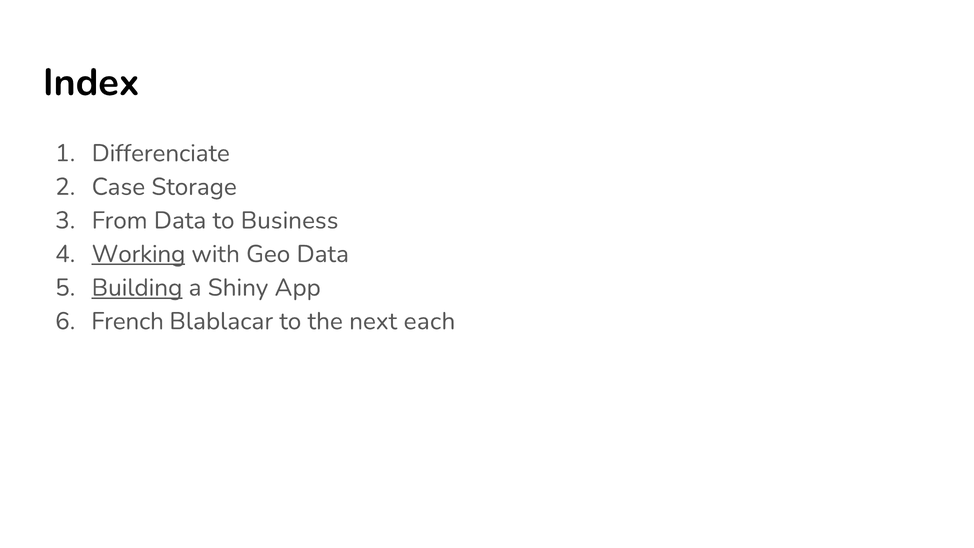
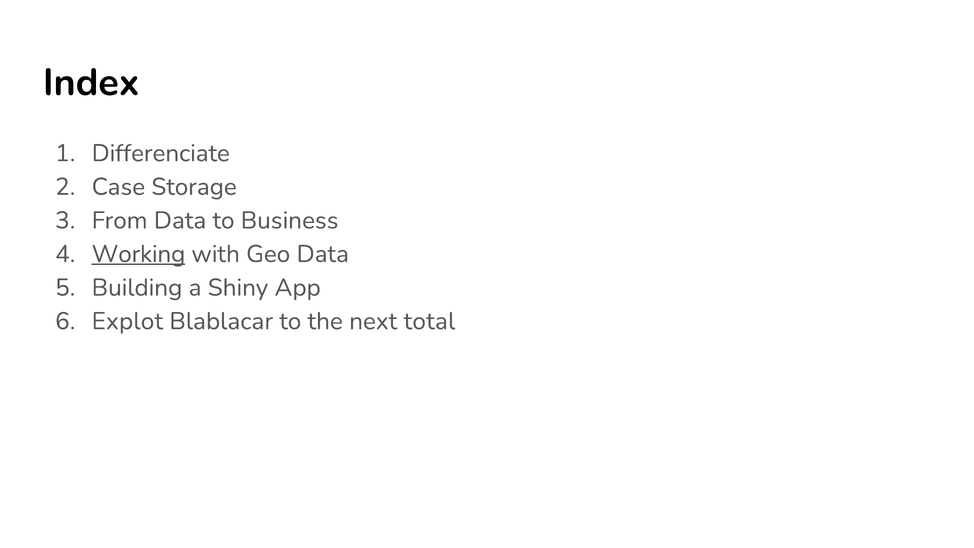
Building underline: present -> none (137, 288)
French: French -> Explot (127, 321)
each: each -> total (429, 321)
